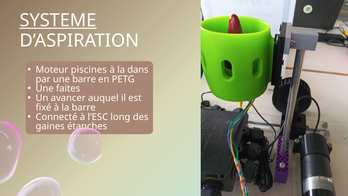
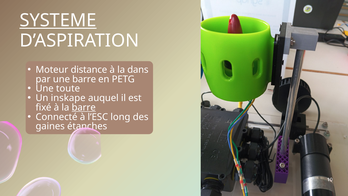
piscines: piscines -> distance (89, 70)
faites: faites -> toute (68, 88)
avancer: avancer -> inskape (68, 98)
barre underline: none -> present (84, 107)
